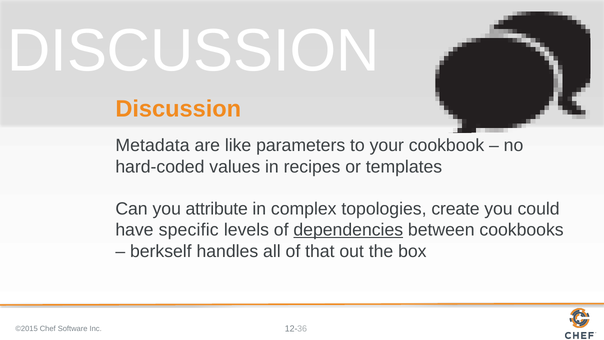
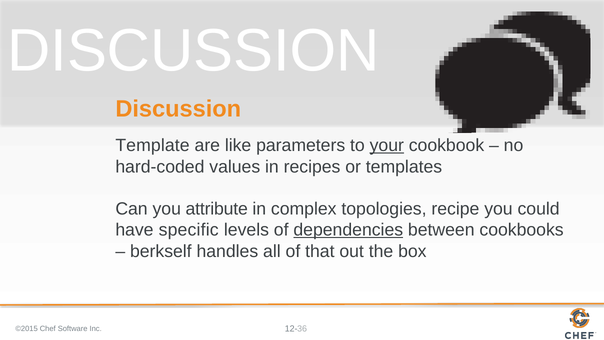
Metadata: Metadata -> Template (153, 145)
your underline: none -> present (387, 145)
create: create -> recipe (455, 209)
